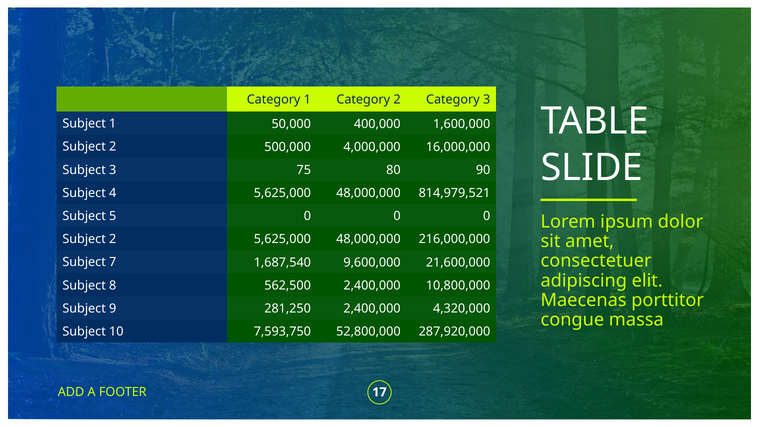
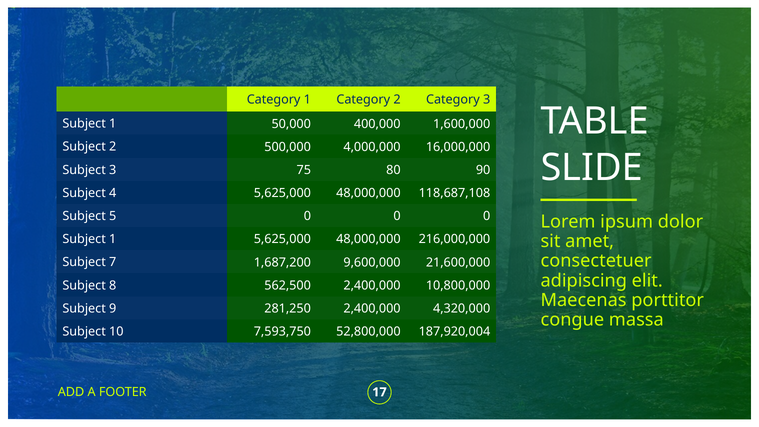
814,979,521: 814,979,521 -> 118,687,108 (454, 193)
2: 2 -> 1 (113, 239)
1,687,540: 1,687,540 -> 1,687,200 (282, 262)
287,920,000: 287,920,000 -> 187,920,004 (454, 332)
